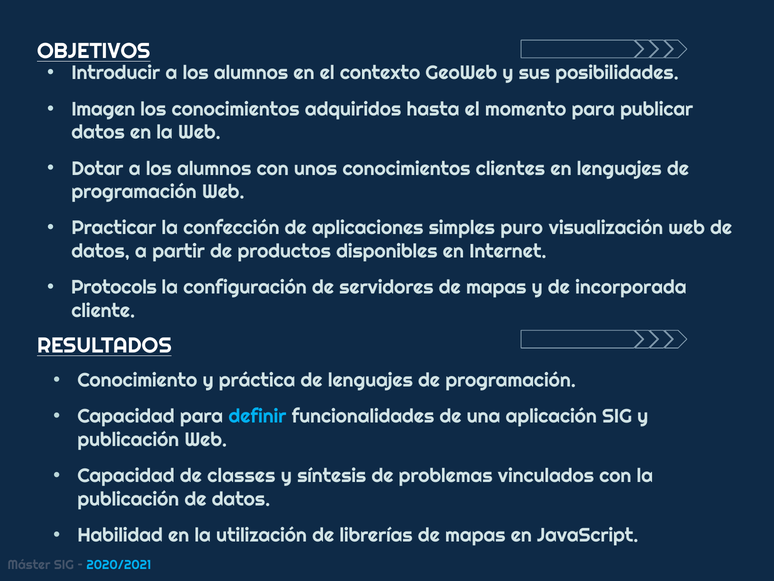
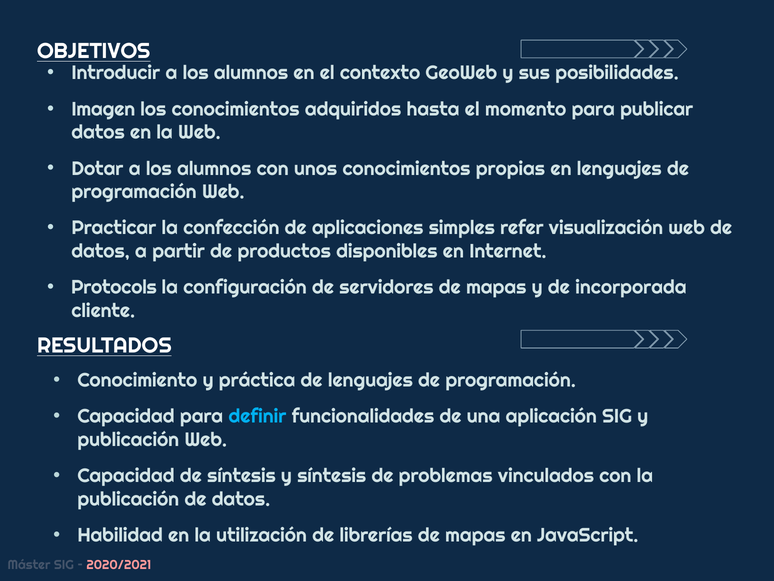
clientes: clientes -> propias (510, 168)
puro: puro -> refer (522, 228)
de classes: classes -> síntesis (241, 476)
2020/2021 colour: light blue -> pink (119, 565)
